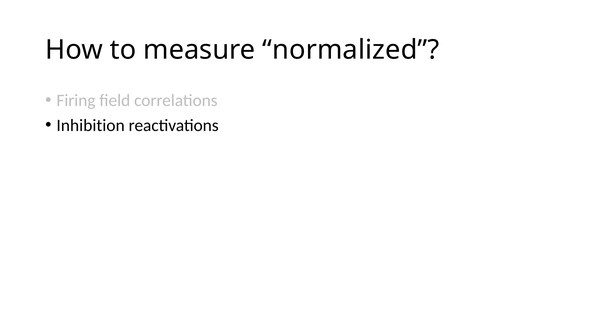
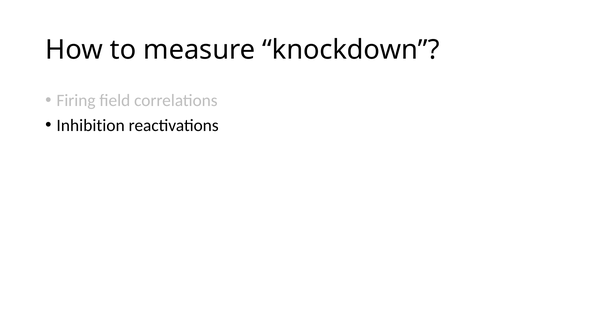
normalized: normalized -> knockdown (351, 50)
